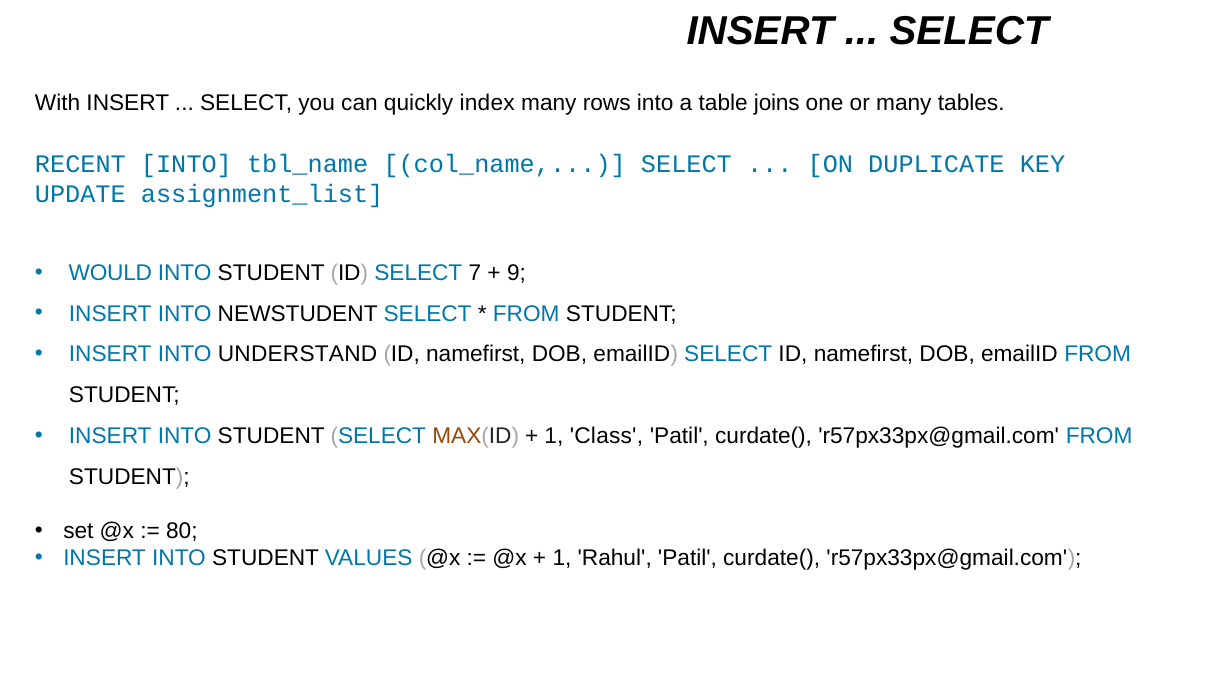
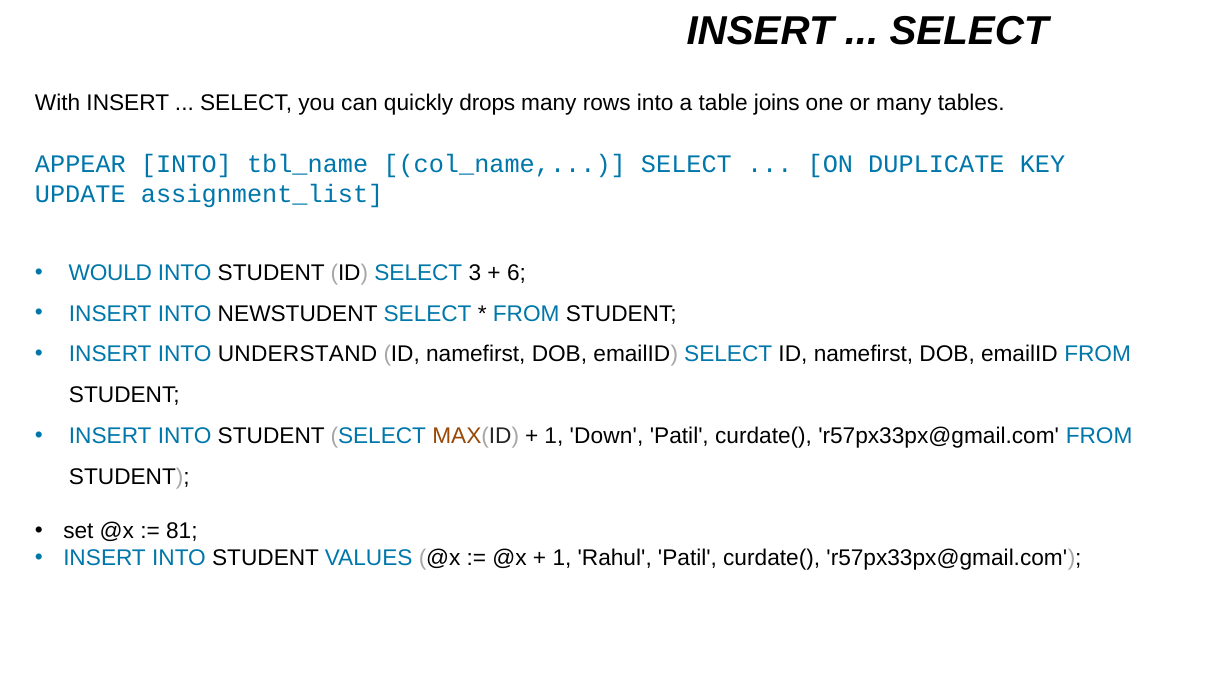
index: index -> drops (487, 103)
RECENT: RECENT -> APPEAR (80, 164)
7: 7 -> 3 (475, 273)
9: 9 -> 6 (516, 273)
Class: Class -> Down (606, 436)
80: 80 -> 81 (182, 531)
